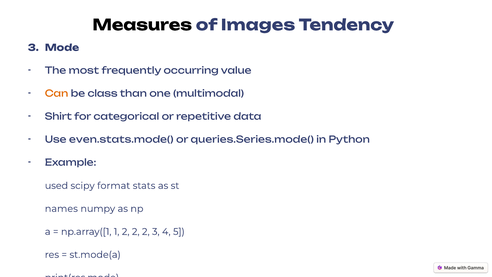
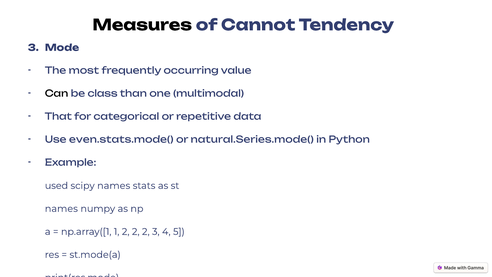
Images: Images -> Cannot (258, 25)
Can colour: orange -> black (57, 94)
Shirt: Shirt -> That (58, 117)
queries.Series.mode(: queries.Series.mode( -> natural.Series.mode( (252, 140)
scipy format: format -> names (114, 186)
